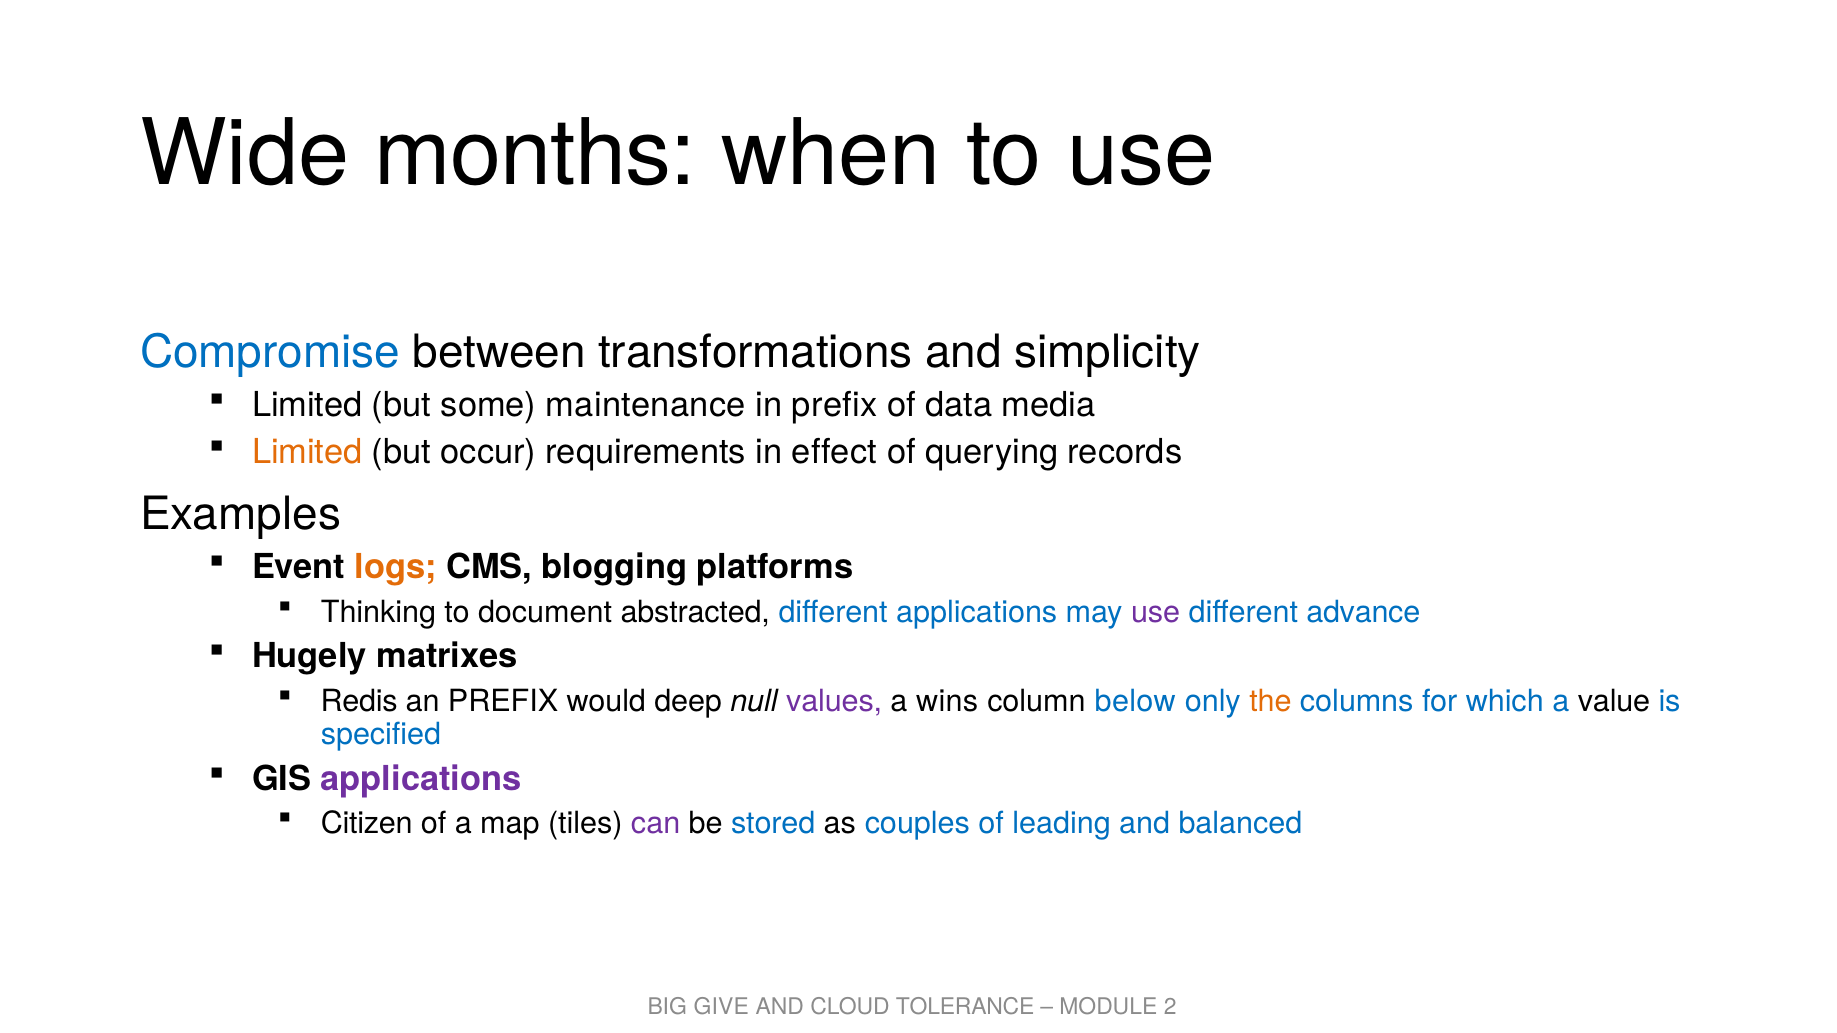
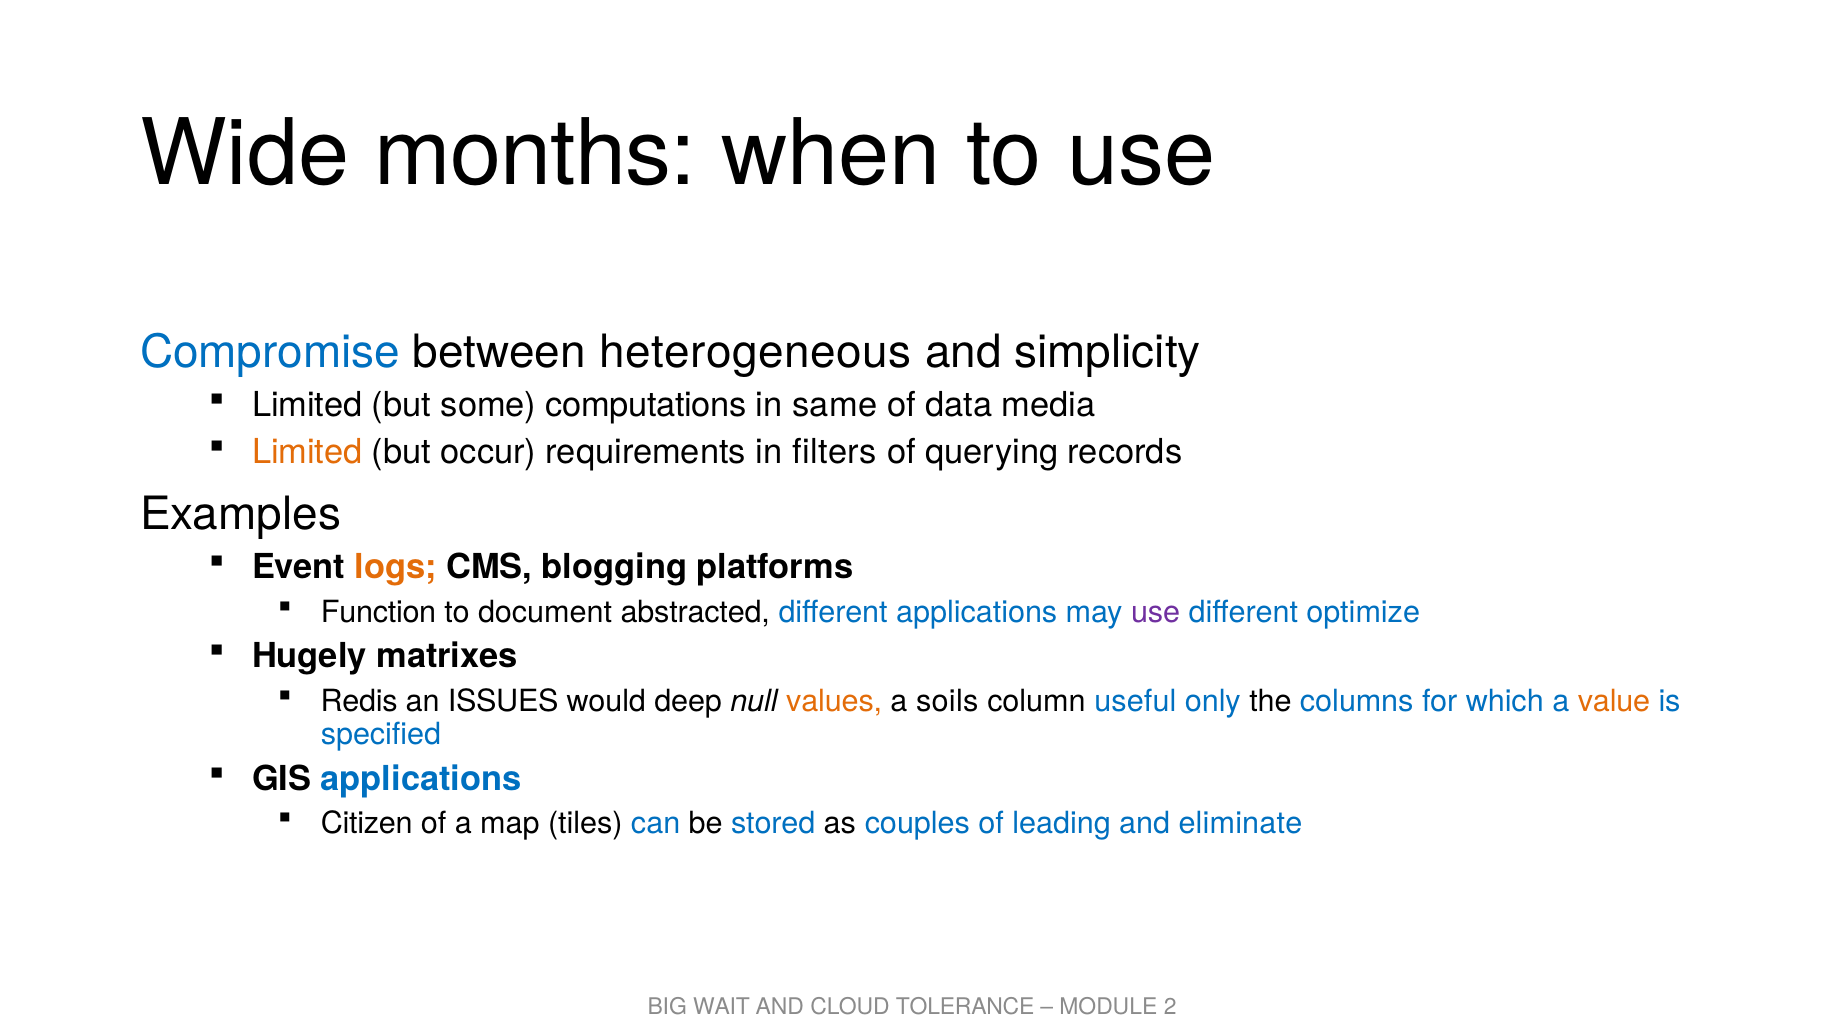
transformations: transformations -> heterogeneous (755, 352)
maintenance: maintenance -> computations (646, 405)
in prefix: prefix -> same (835, 405)
effect: effect -> filters (835, 452)
Thinking: Thinking -> Function (379, 612)
advance: advance -> optimize (1363, 612)
an PREFIX: PREFIX -> ISSUES (503, 701)
values colour: purple -> orange (834, 701)
wins: wins -> soils (947, 701)
below: below -> useful (1135, 701)
the colour: orange -> black (1270, 701)
value colour: black -> orange (1614, 701)
applications colour: purple -> blue (421, 779)
can colour: purple -> blue (656, 824)
balanced: balanced -> eliminate (1240, 824)
GIVE: GIVE -> WAIT (721, 1007)
